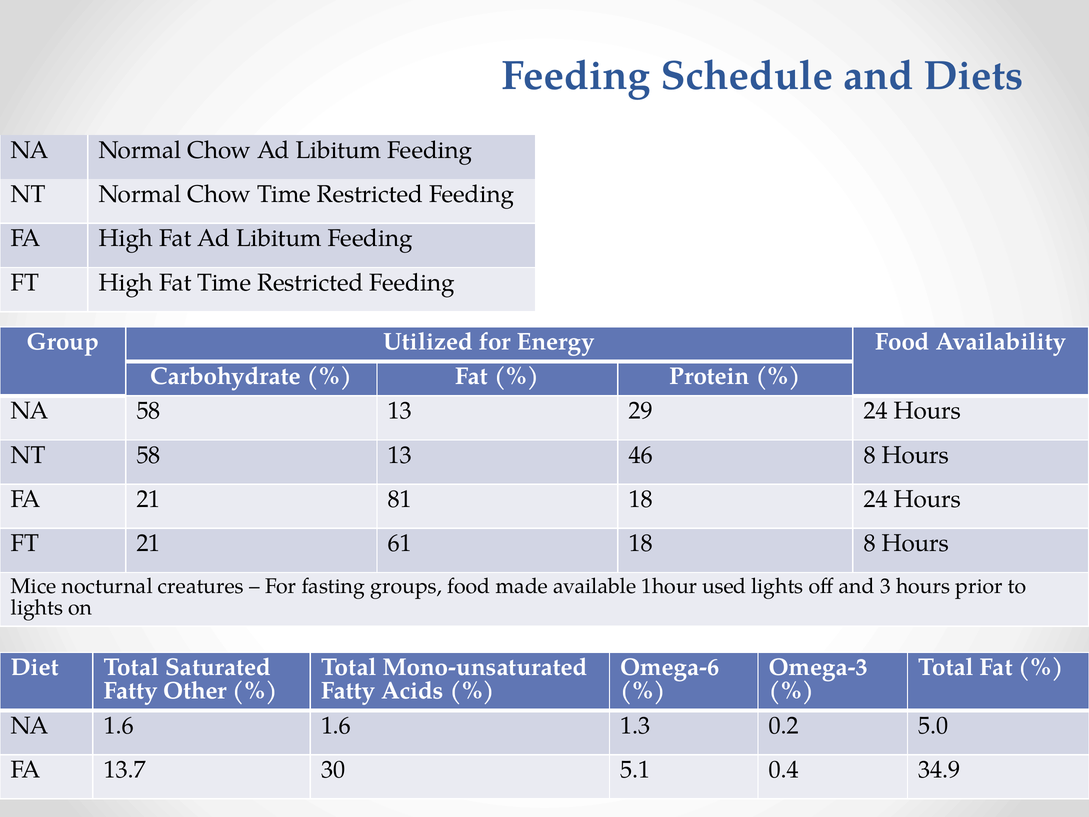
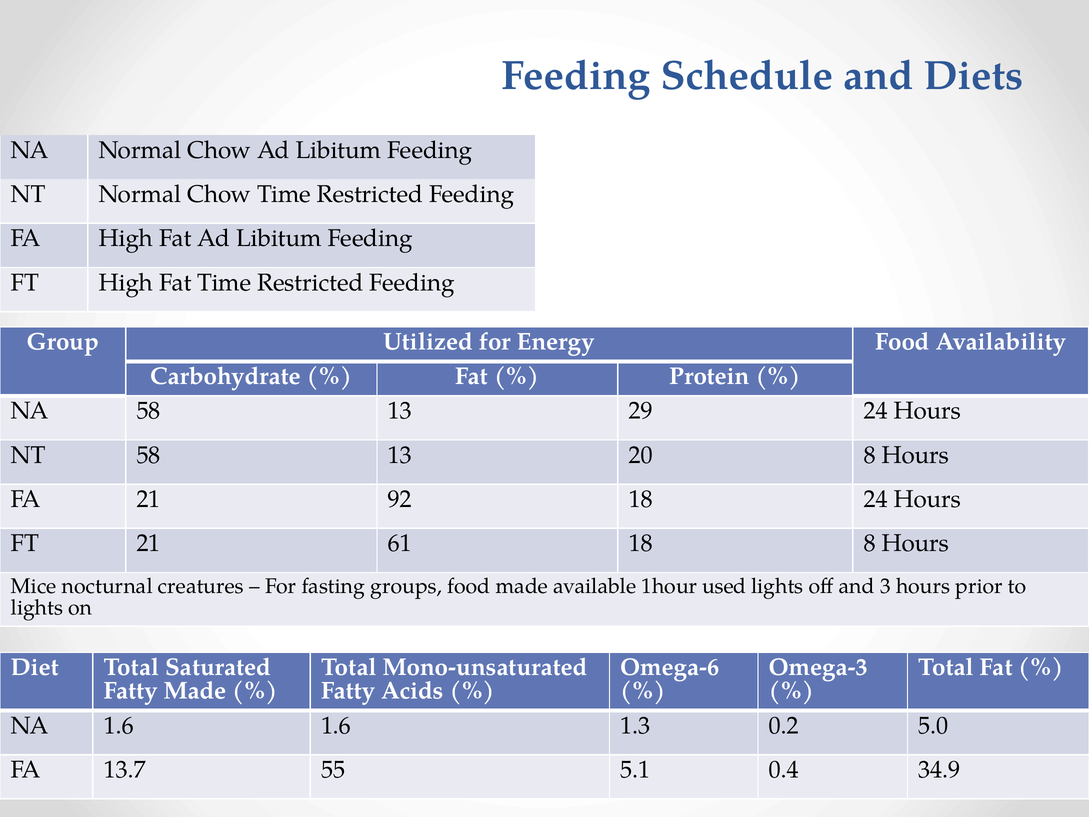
46: 46 -> 20 (641, 455)
81: 81 -> 92 (400, 499)
Fatty Other: Other -> Made (195, 691)
30: 30 -> 55 (333, 770)
